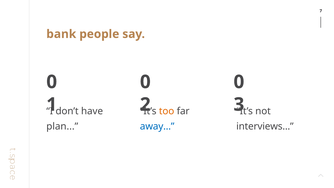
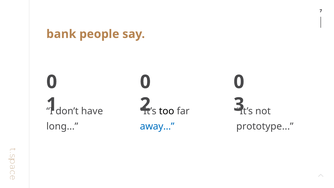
too colour: orange -> black (167, 111)
plan: plan -> long (62, 126)
interviews: interviews -> prototype (265, 126)
